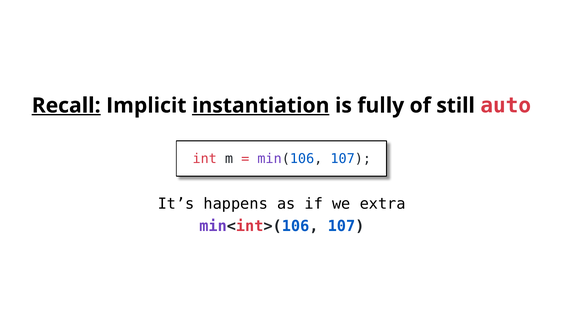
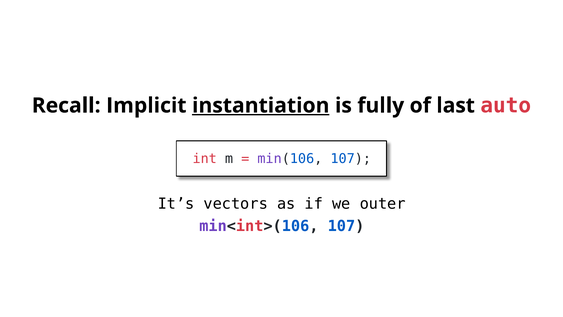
Recall underline: present -> none (66, 105)
still: still -> last (456, 105)
happens: happens -> vectors (236, 204)
extra: extra -> outer (383, 204)
